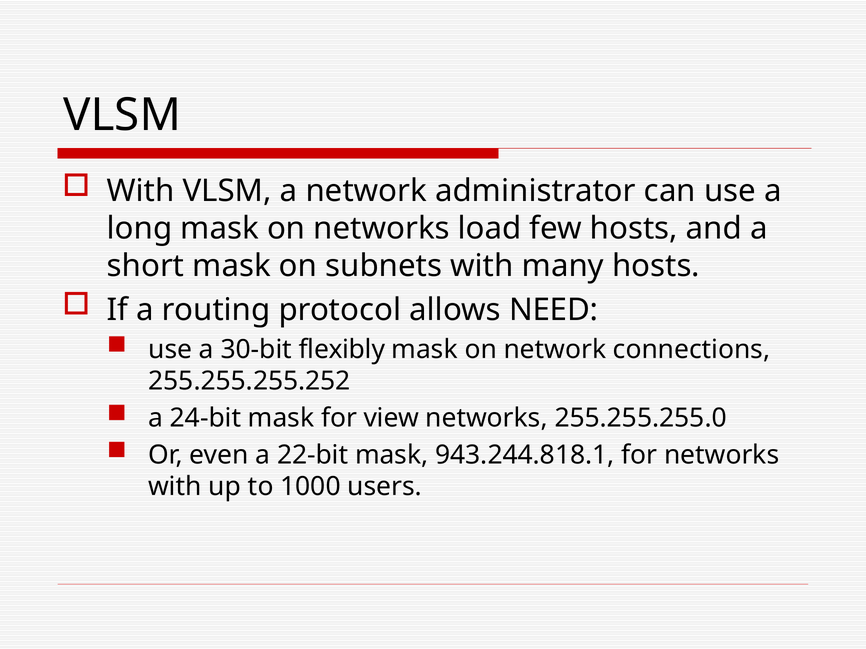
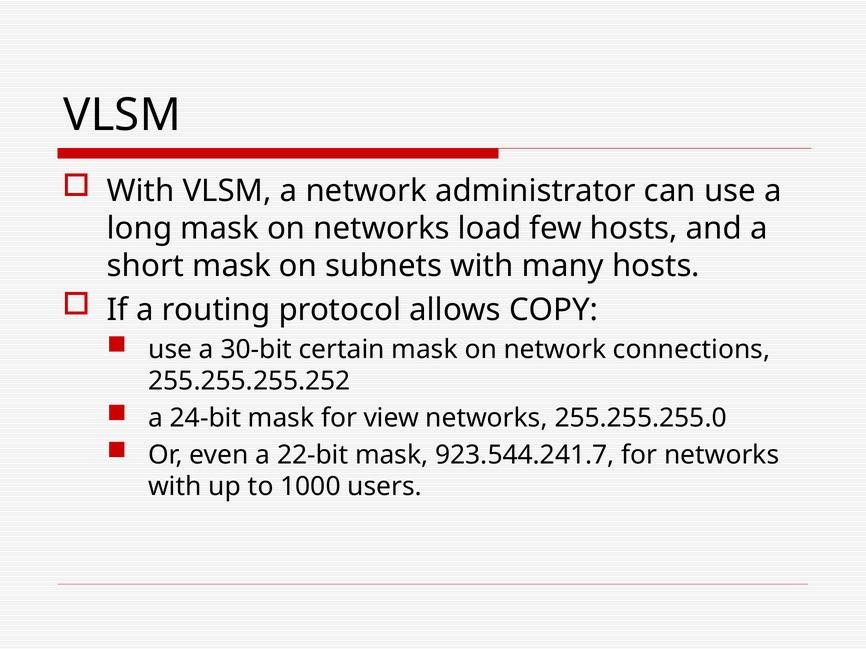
NEED: NEED -> COPY (554, 310)
flexibly: flexibly -> certain (342, 350)
943.244.818.1: 943.244.818.1 -> 923.544.241.7 (525, 455)
